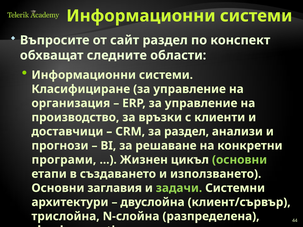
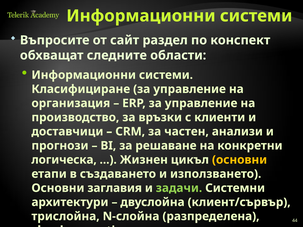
за раздел: раздел -> частен (186, 132)
програми: програми -> логическа (64, 160)
основни colour: light green -> yellow (240, 160)
